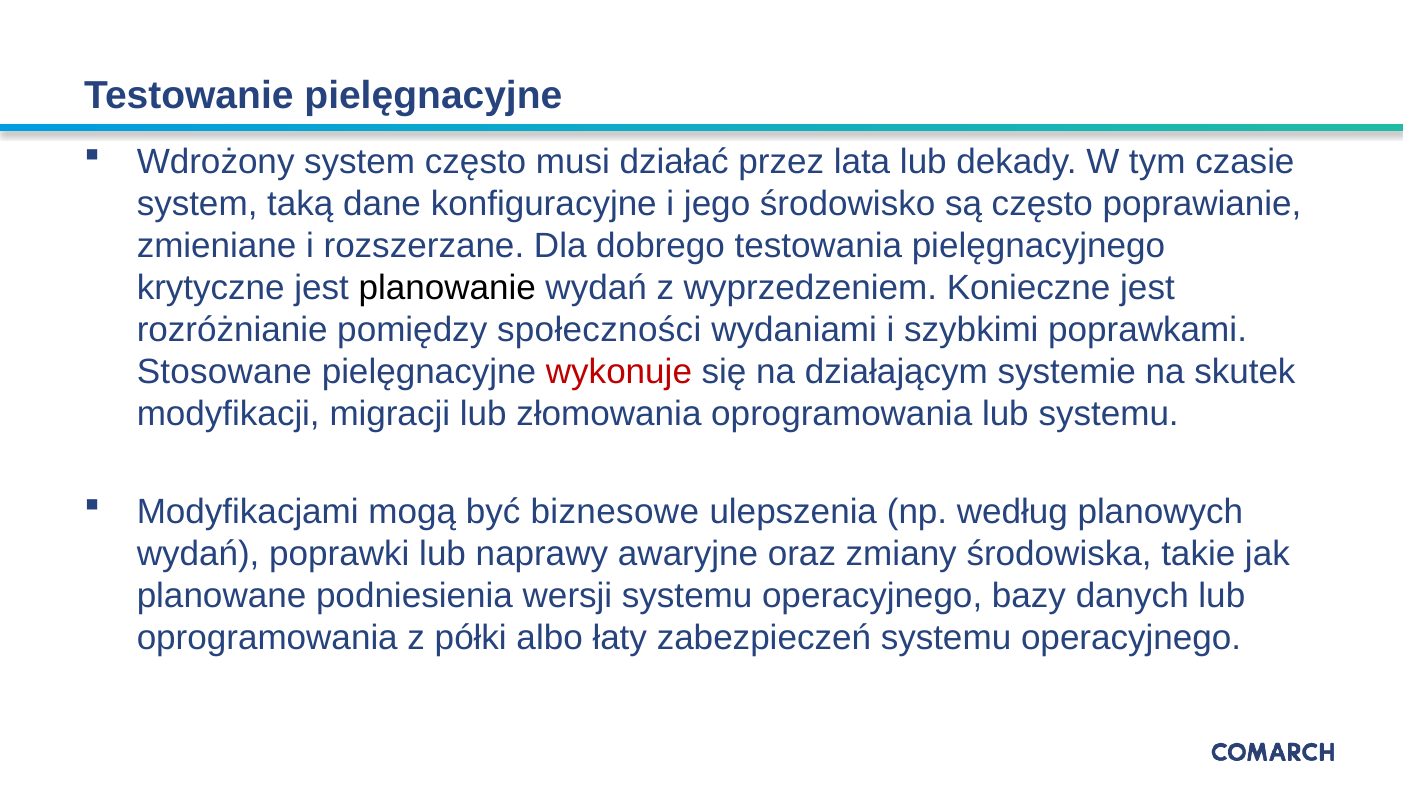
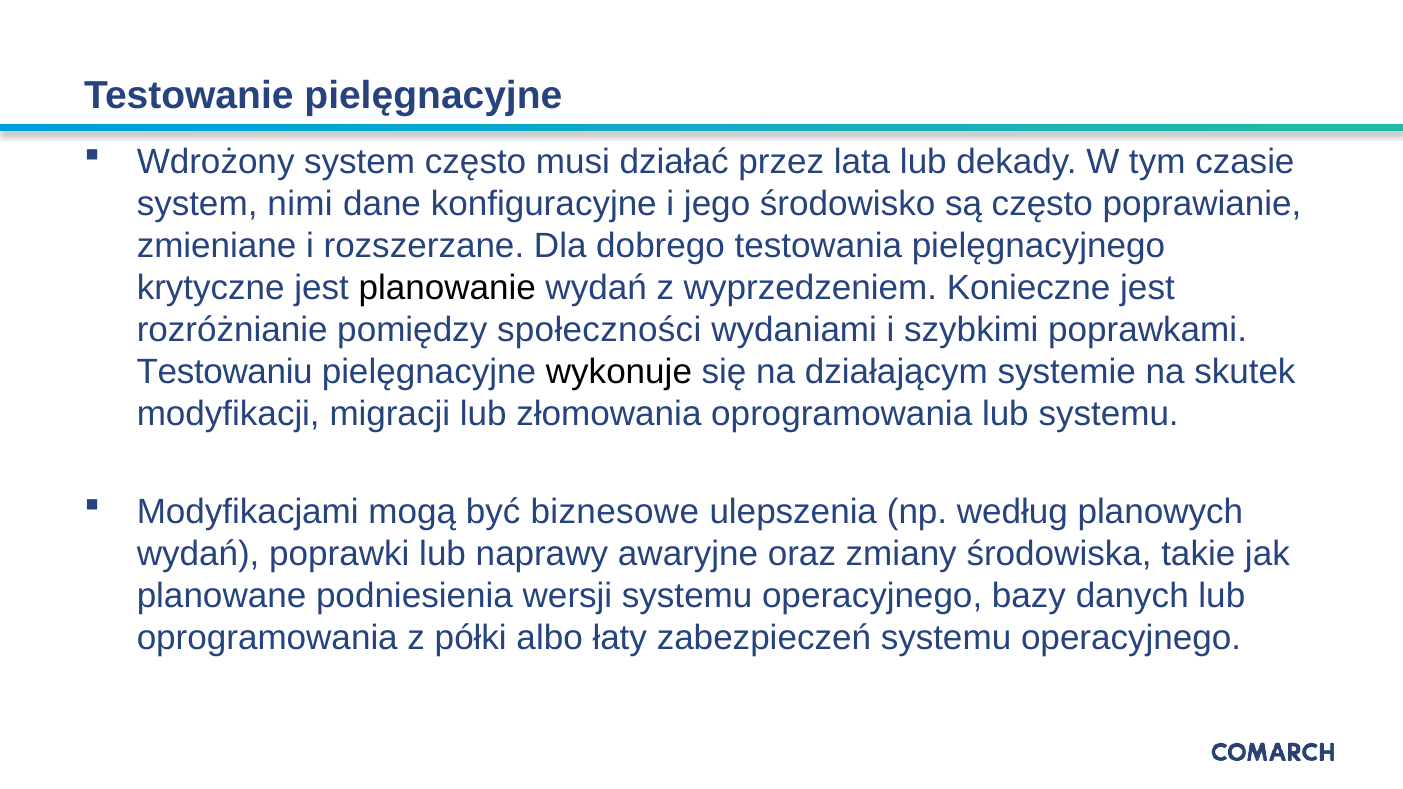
taką: taką -> nimi (300, 204)
Stosowane: Stosowane -> Testowaniu (225, 372)
wykonuje colour: red -> black (619, 372)
